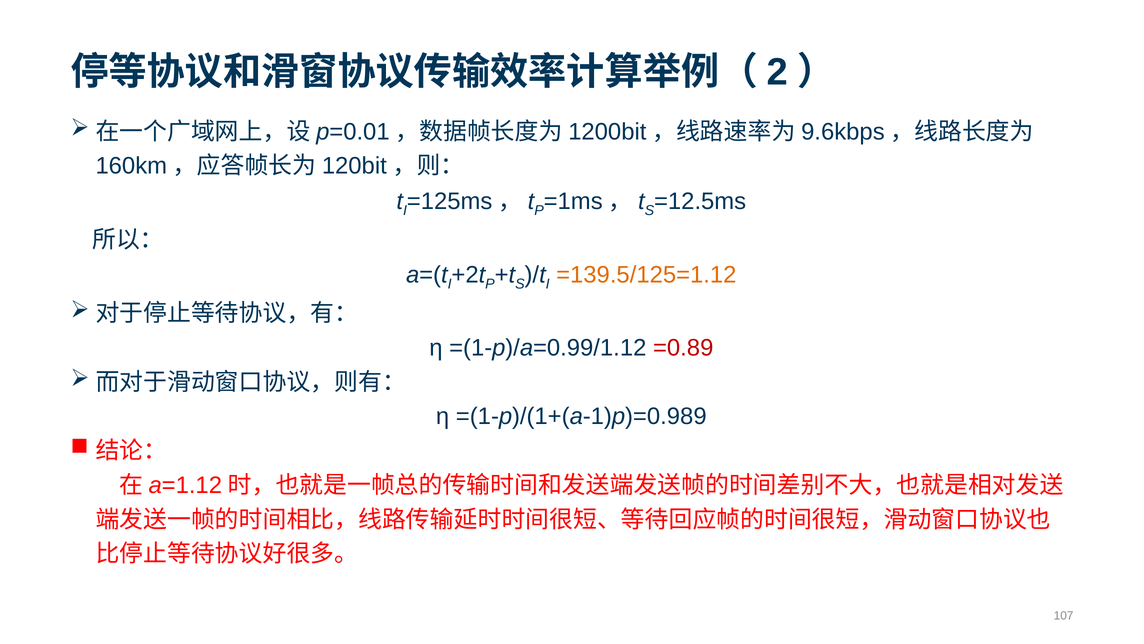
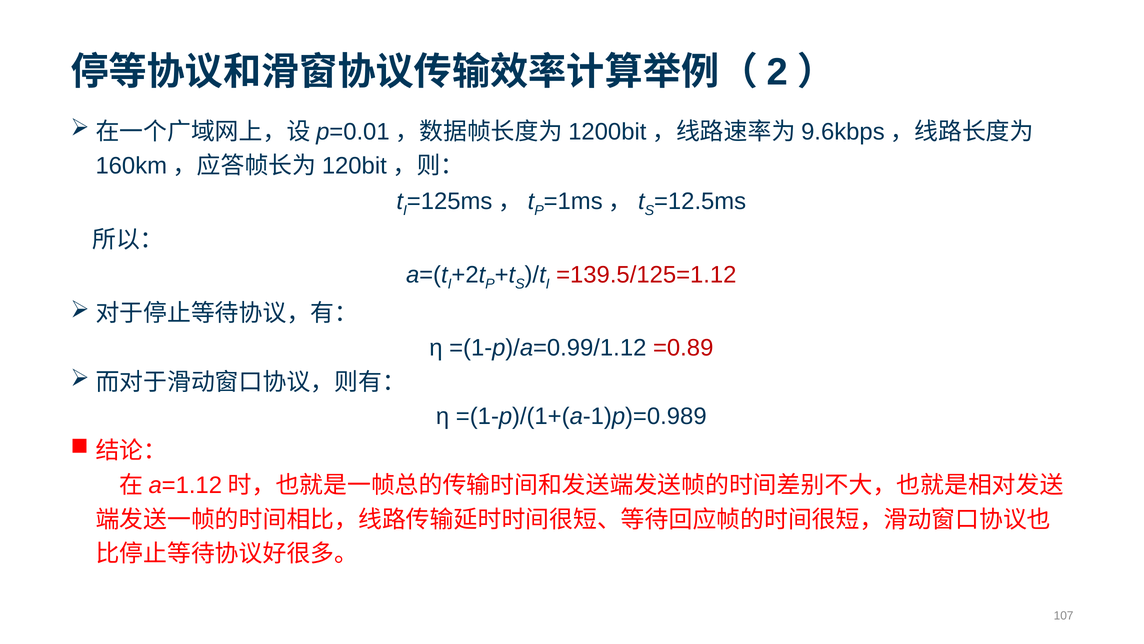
=139.5/125=1.12 colour: orange -> red (646, 275)
